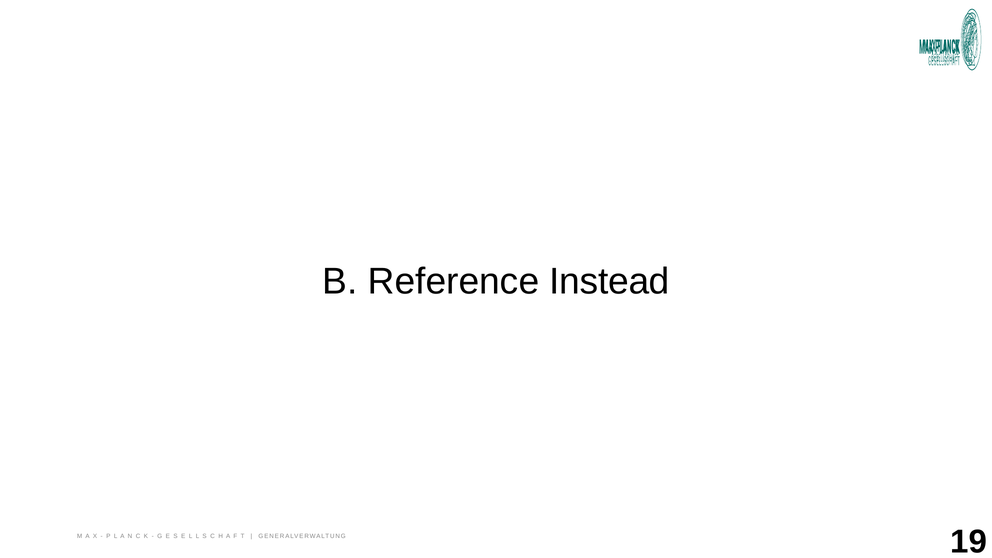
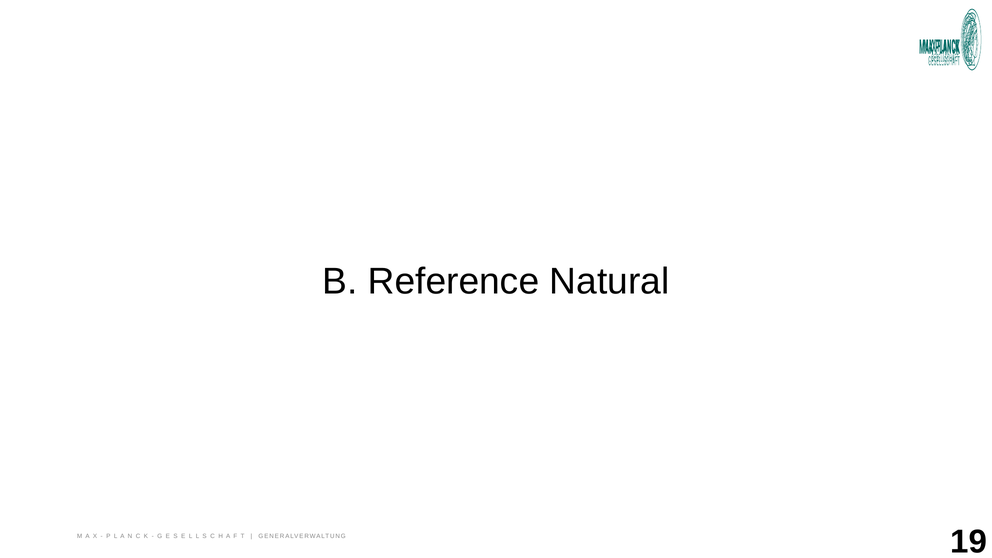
Instead: Instead -> Natural (609, 281)
